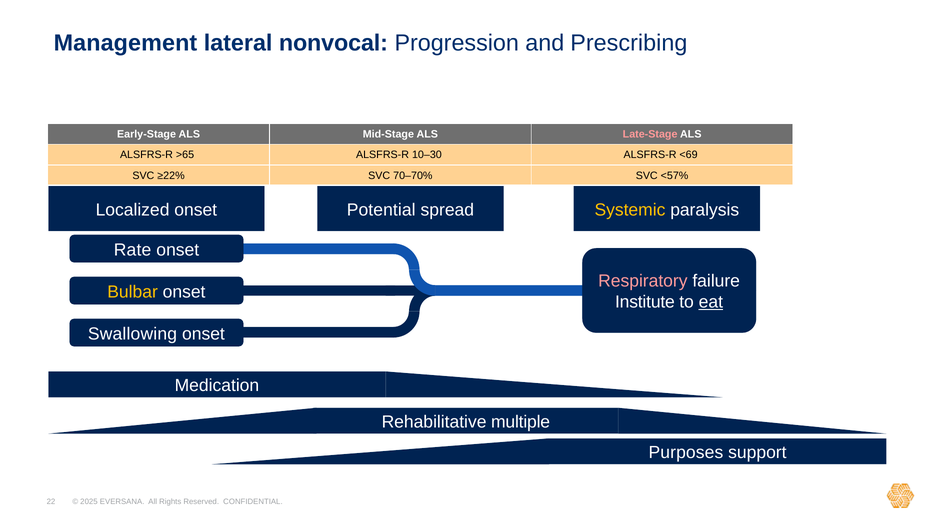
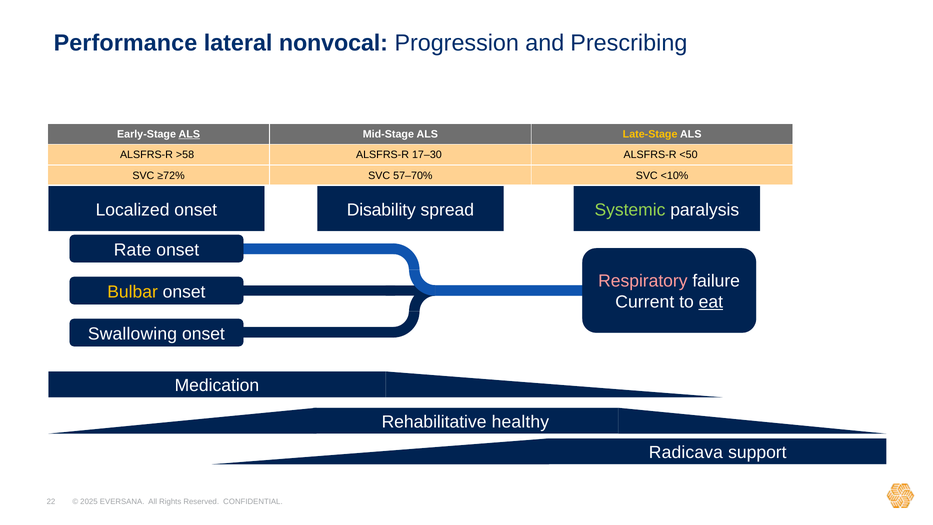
Management: Management -> Performance (125, 43)
ALS underline: none -> present (189, 134)
Late-Stage colour: pink -> yellow (650, 134)
>65: >65 -> >58 (185, 155)
10–30: 10–30 -> 17–30 (427, 155)
<69: <69 -> <50 (689, 155)
≥22%: ≥22% -> ≥72% (171, 176)
70–70%: 70–70% -> 57–70% (413, 176)
<57%: <57% -> <10% (675, 176)
Potential: Potential -> Disability (381, 210)
Systemic colour: yellow -> light green (630, 210)
Institute: Institute -> Current (645, 302)
multiple: multiple -> healthy (520, 422)
Purposes: Purposes -> Radicava (686, 452)
